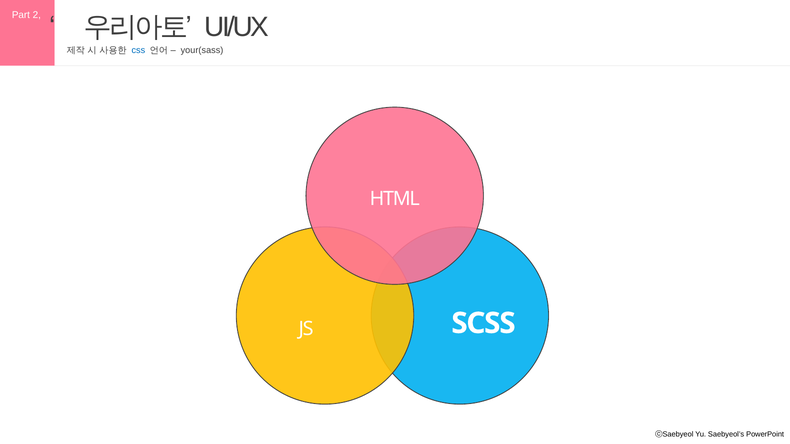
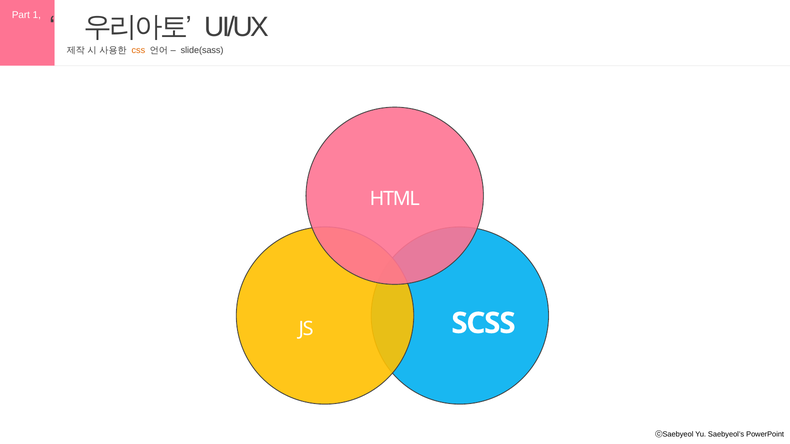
2: 2 -> 1 (37, 15)
css colour: blue -> orange (138, 50)
your(sass: your(sass -> slide(sass (202, 50)
